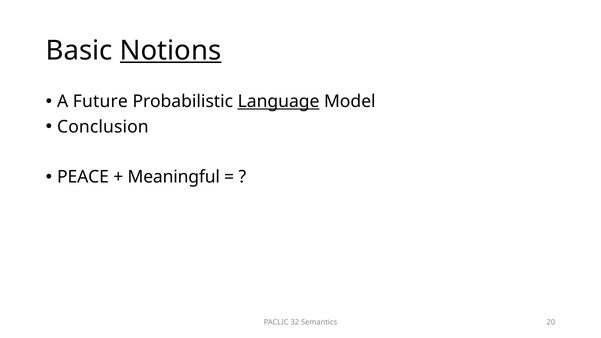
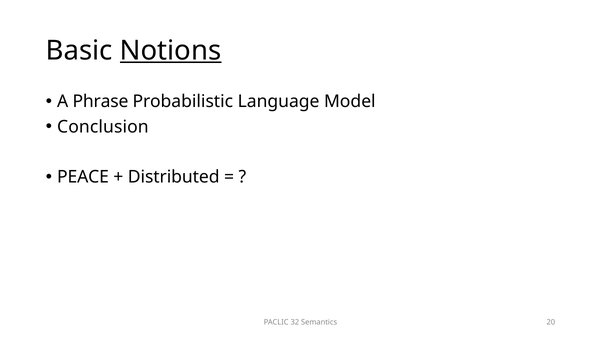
Future: Future -> Phrase (100, 102)
Language underline: present -> none (279, 102)
Meaningful: Meaningful -> Distributed (174, 177)
